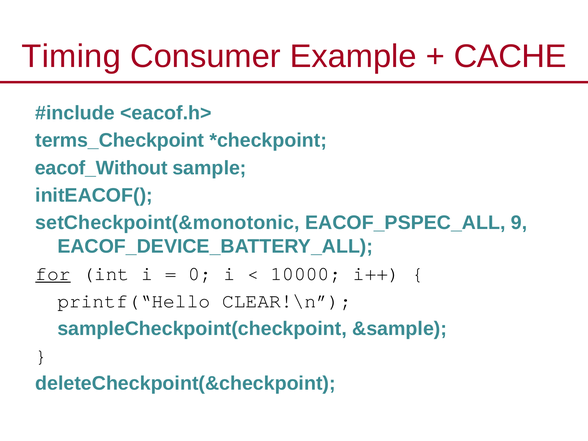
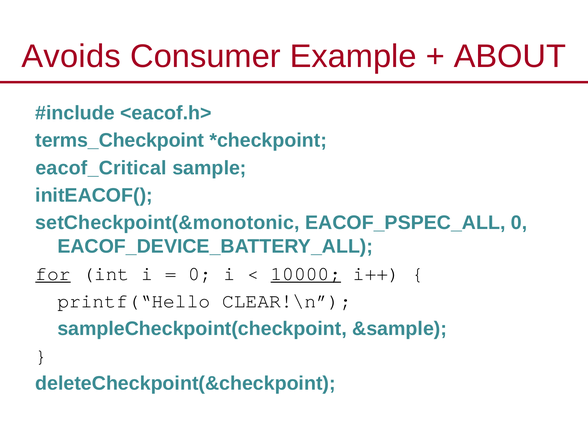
Timing: Timing -> Avoids (71, 56)
CACHE: CACHE -> ABOUT (510, 56)
eacof_Without: eacof_Without -> eacof_Critical (101, 168)
EACOF_PSPEC_ALL 9: 9 -> 0 (519, 223)
10000 underline: none -> present (306, 274)
